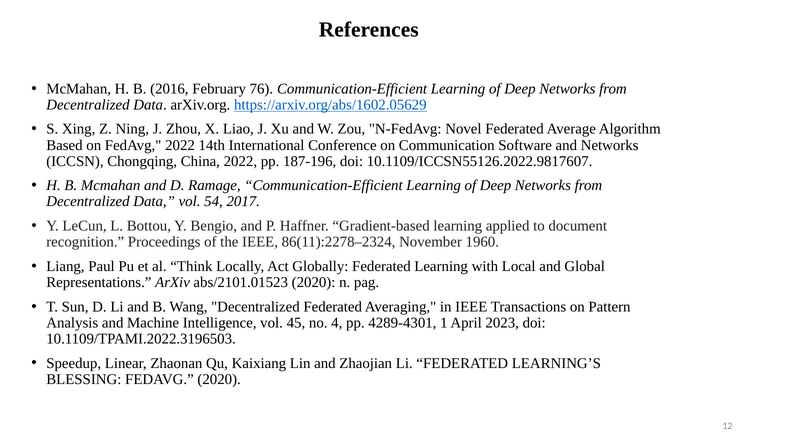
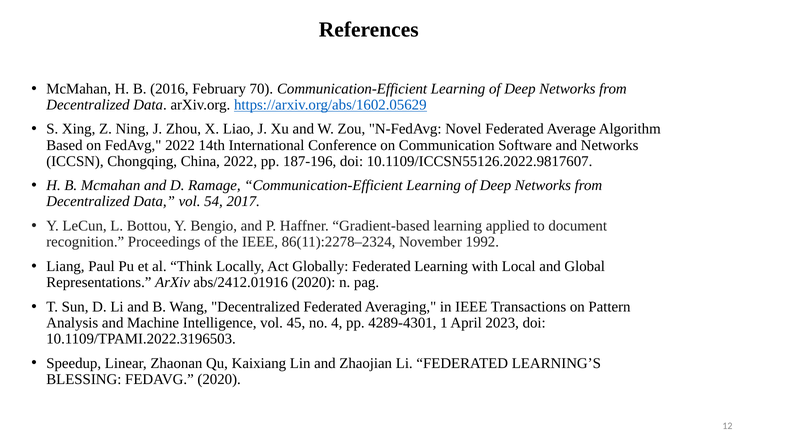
76: 76 -> 70 (261, 89)
1960: 1960 -> 1992 (482, 242)
abs/2101.01523: abs/2101.01523 -> abs/2412.01916 (241, 282)
